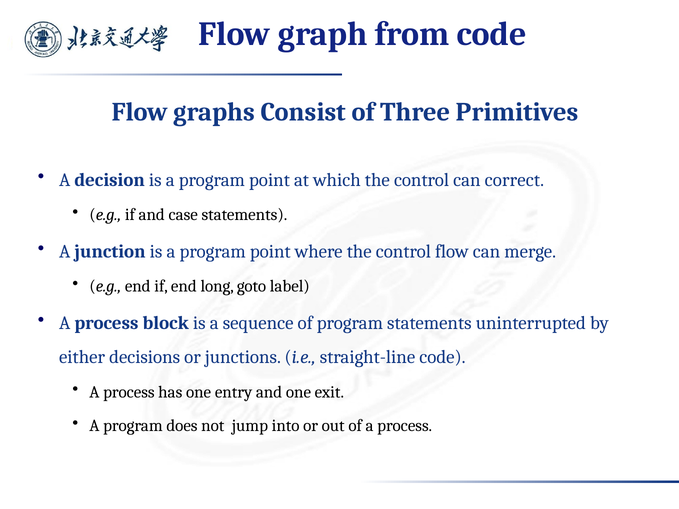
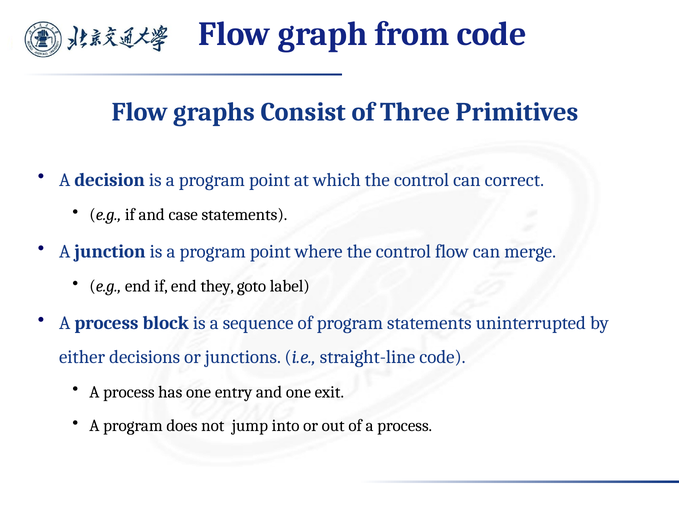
long: long -> they (217, 287)
